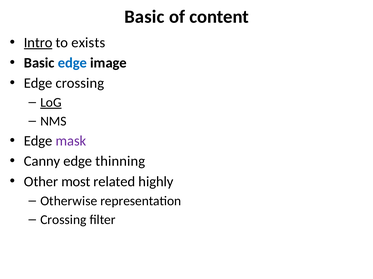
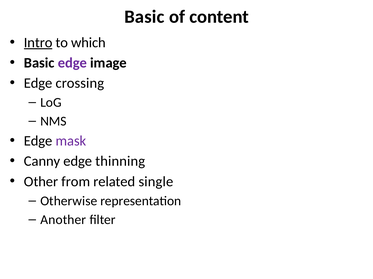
exists: exists -> which (88, 43)
edge colour: blue -> purple (72, 63)
LoG underline: present -> none (51, 103)
most: most -> from (76, 182)
highly: highly -> single (156, 182)
Crossing: Crossing -> Another (63, 220)
